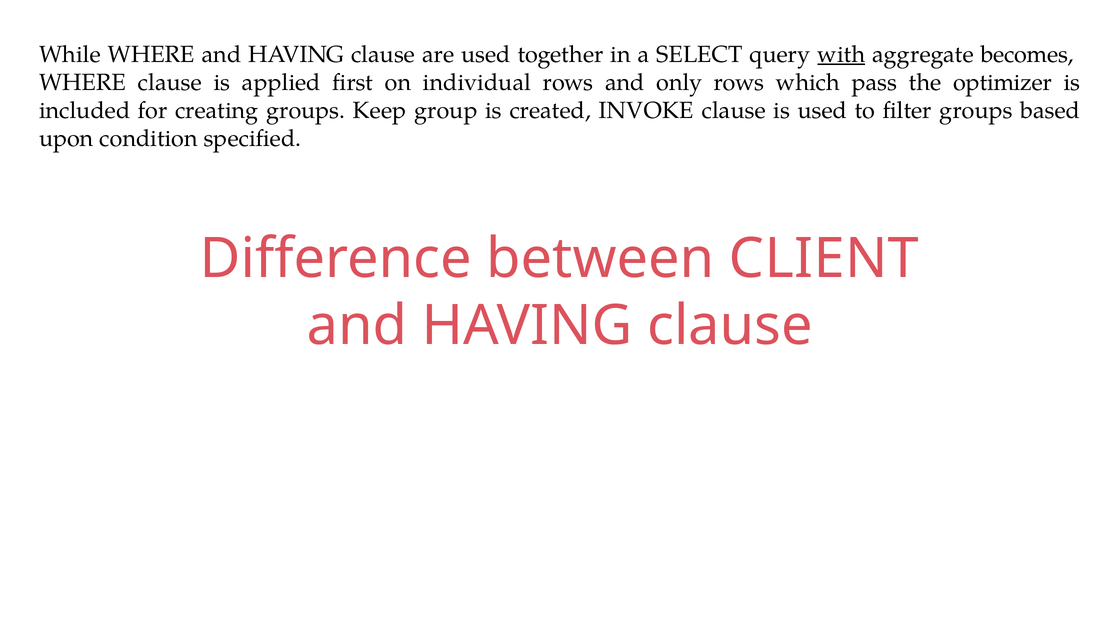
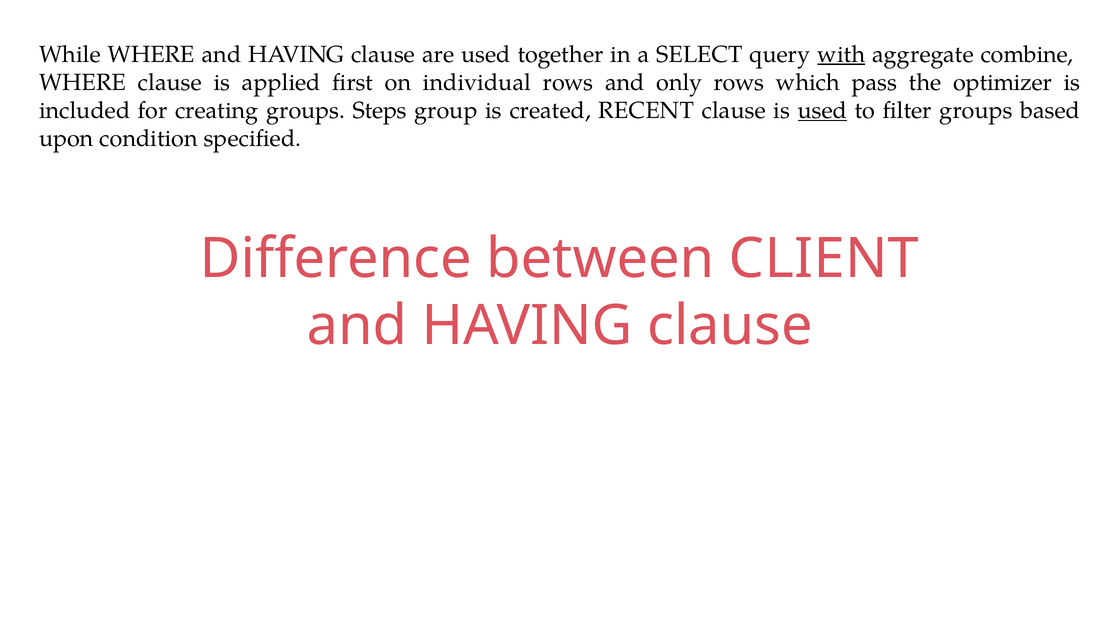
becomes: becomes -> combine (1027, 54)
Keep: Keep -> Steps (380, 110)
INVOKE: INVOKE -> RECENT (646, 110)
used underline: none -> present (822, 110)
